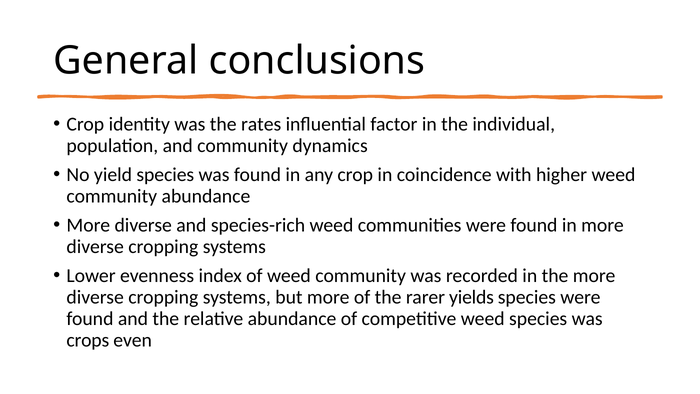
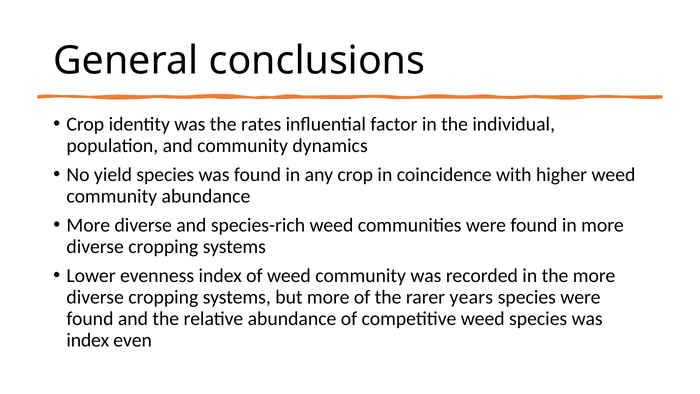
yields: yields -> years (471, 297)
crops: crops -> index (88, 340)
